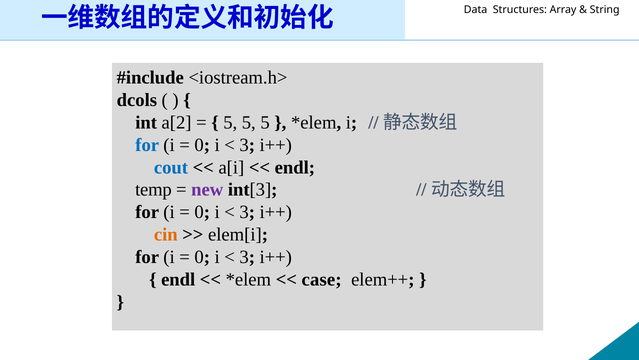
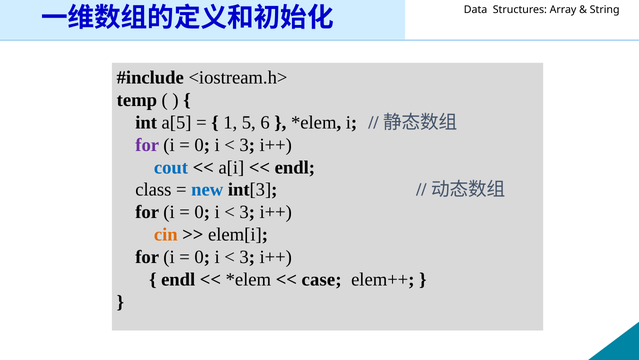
dcols: dcols -> temp (137, 100)
a[2: a[2 -> a[5 (177, 122)
5: 5 -> 1 (230, 122)
5: 5 -> 6 (265, 122)
for colour: blue -> purple (147, 145)
temp: temp -> class (153, 189)
new colour: purple -> blue (207, 189)
